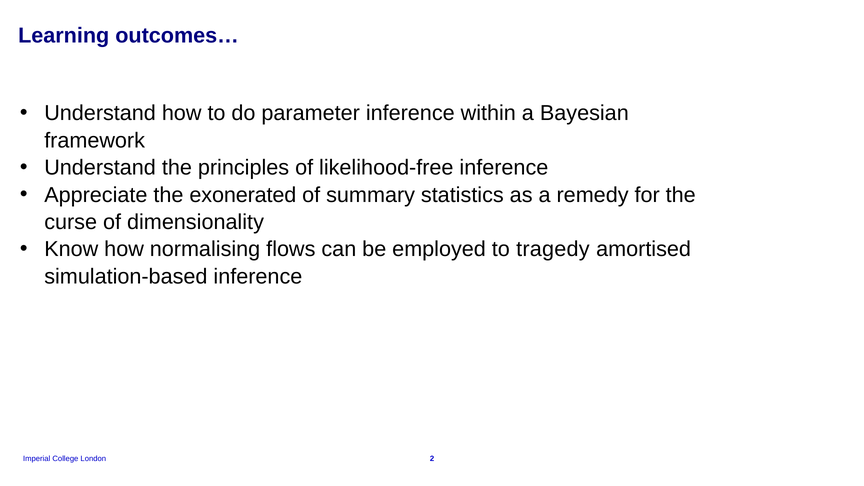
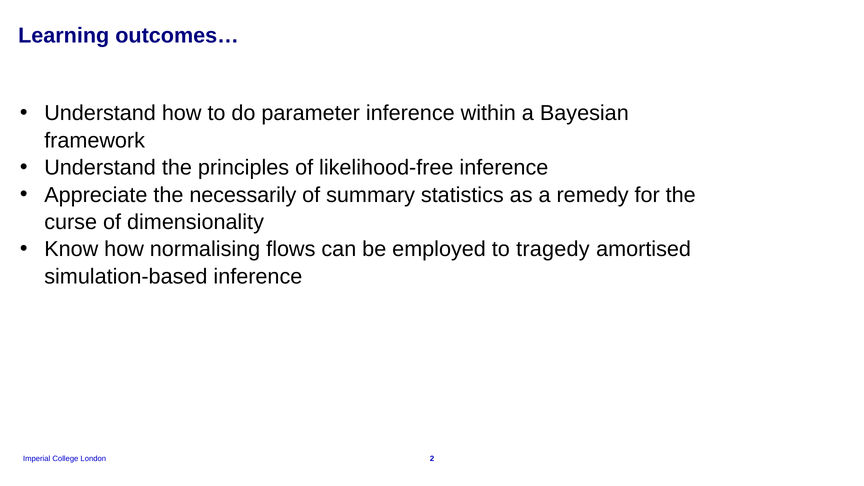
exonerated: exonerated -> necessarily (243, 195)
